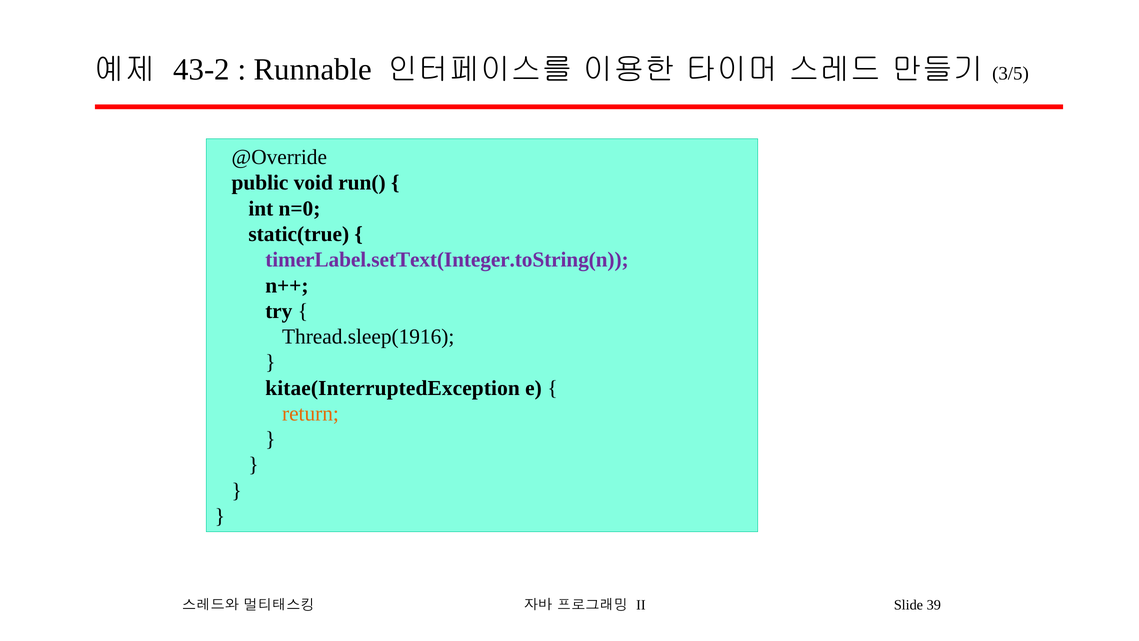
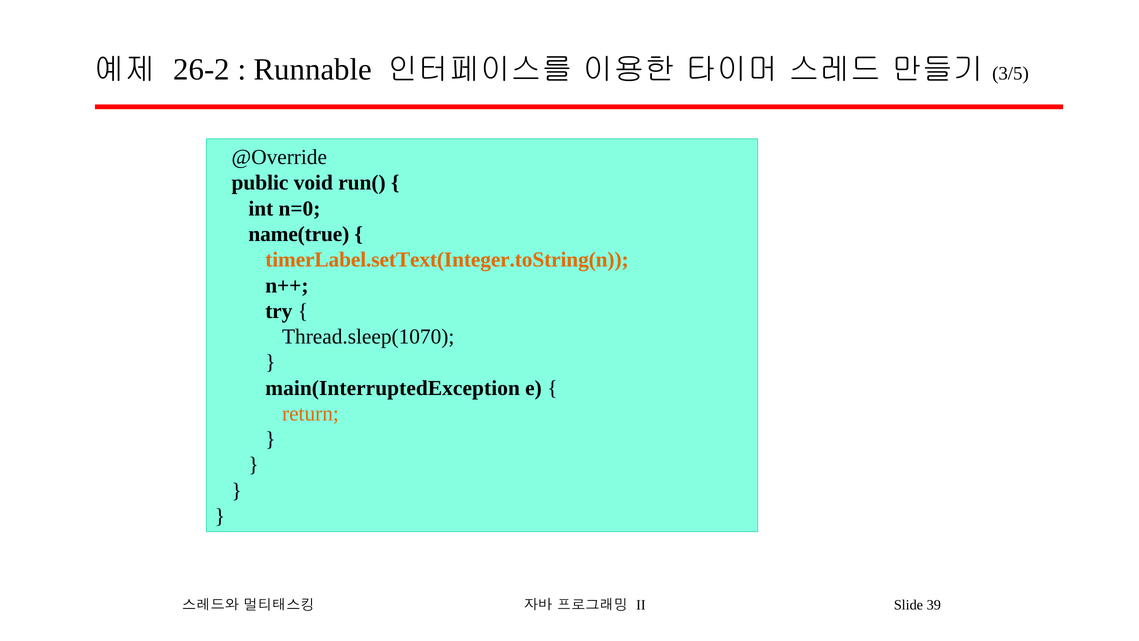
43-2: 43-2 -> 26-2 (202, 70)
static(true: static(true -> name(true (299, 234)
timerLabel.setText(Integer.toString(n colour: purple -> orange (447, 260)
Thread.sleep(1916: Thread.sleep(1916 -> Thread.sleep(1070 (368, 337)
kitae(InterruptedException: kitae(InterruptedException -> main(InterruptedException (393, 388)
